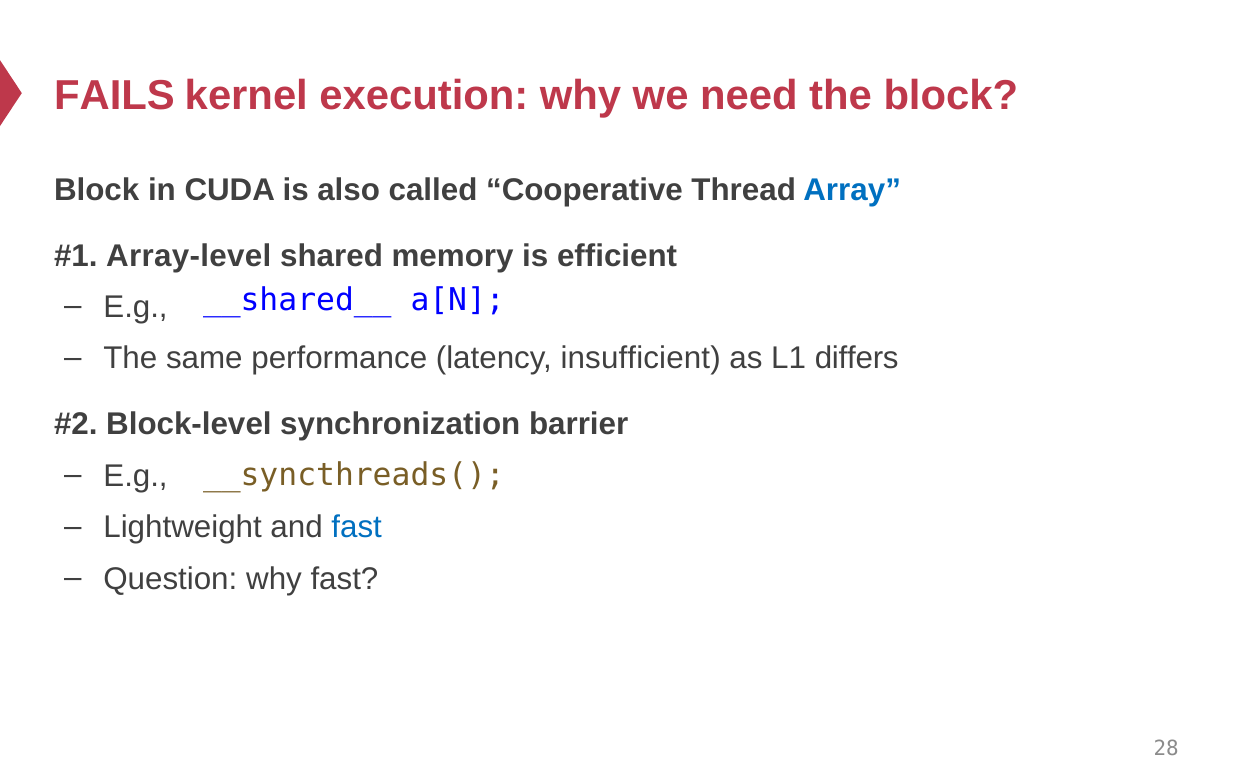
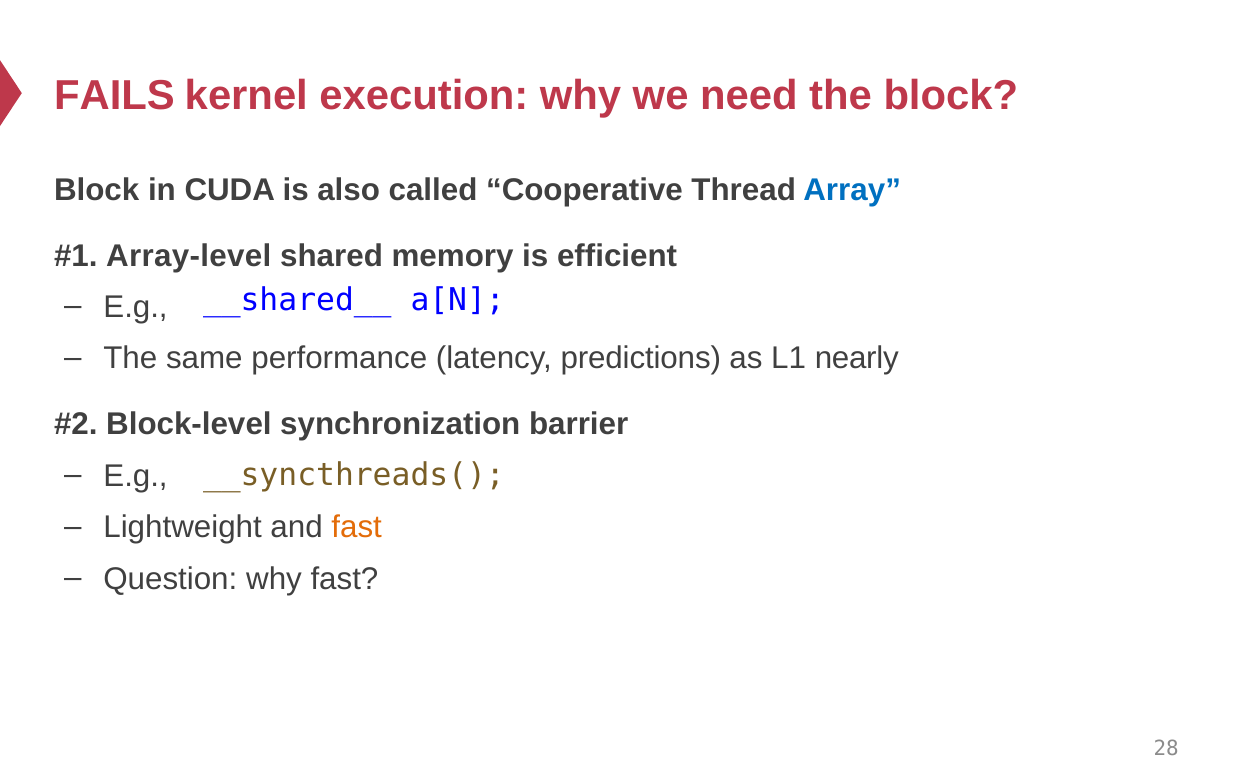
insufficient: insufficient -> predictions (641, 358)
differs: differs -> nearly (857, 358)
fast colour: blue -> orange (357, 527)
